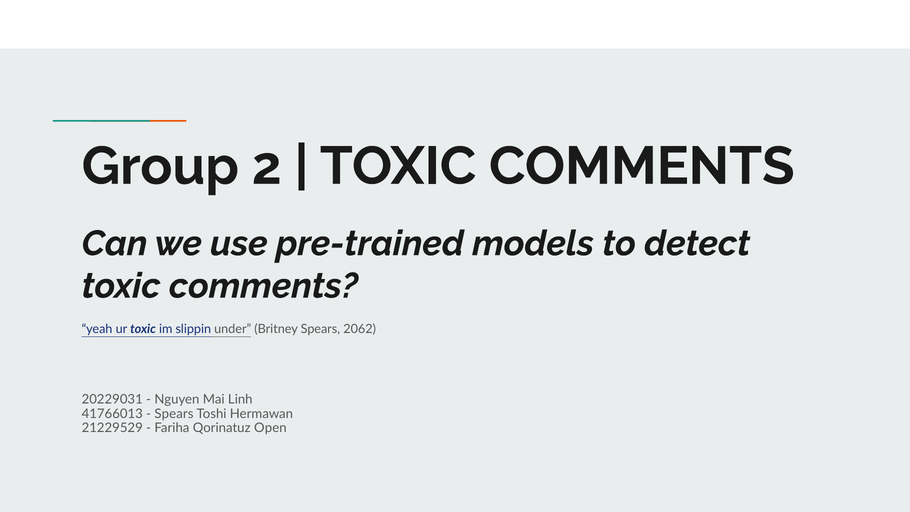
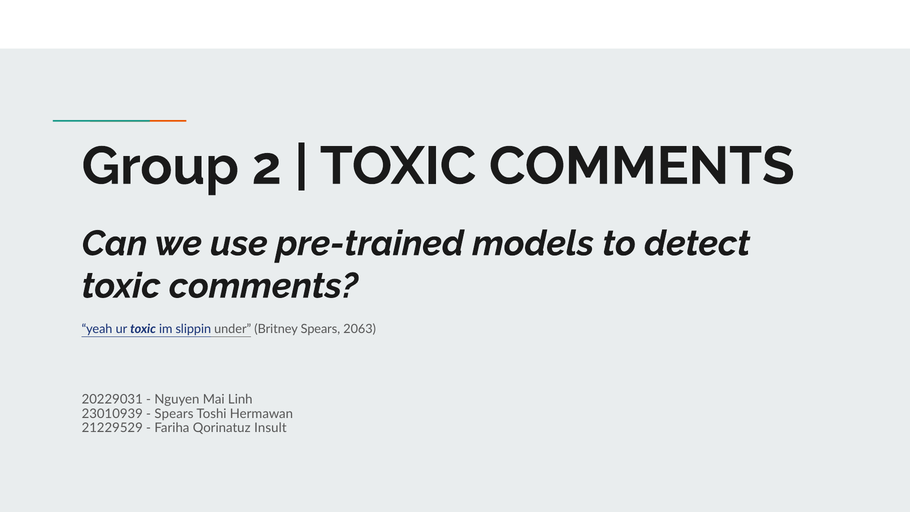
2062: 2062 -> 2063 (360, 329)
41766013: 41766013 -> 23010939 (112, 414)
Open: Open -> Insult (270, 428)
